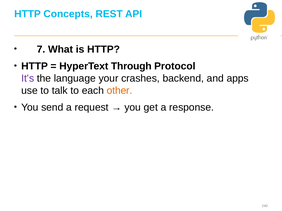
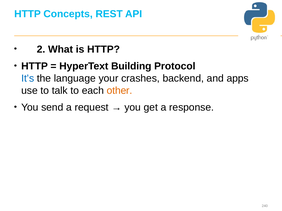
7: 7 -> 2 (41, 49)
Through: Through -> Building (131, 66)
It’s colour: purple -> blue (28, 79)
